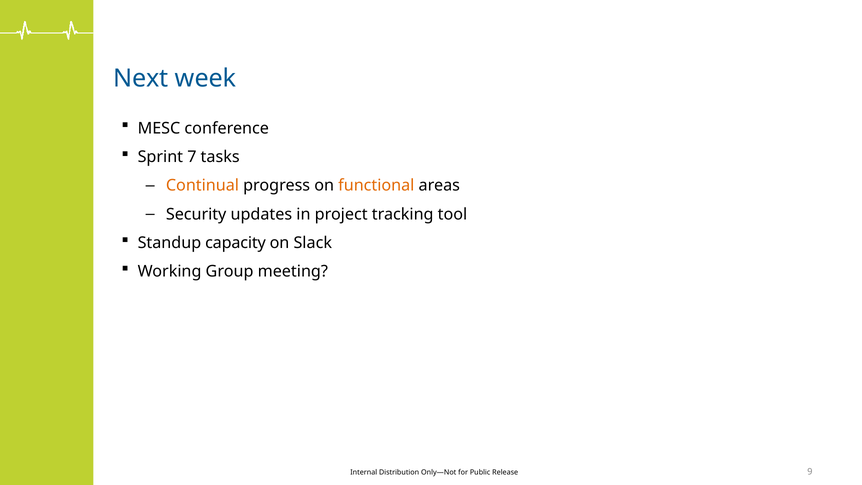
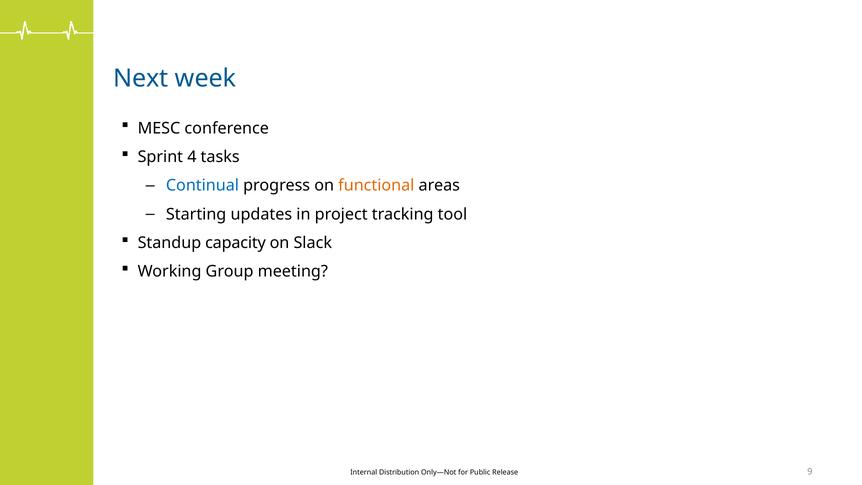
7: 7 -> 4 (192, 157)
Continual colour: orange -> blue (202, 186)
Security: Security -> Starting (196, 214)
